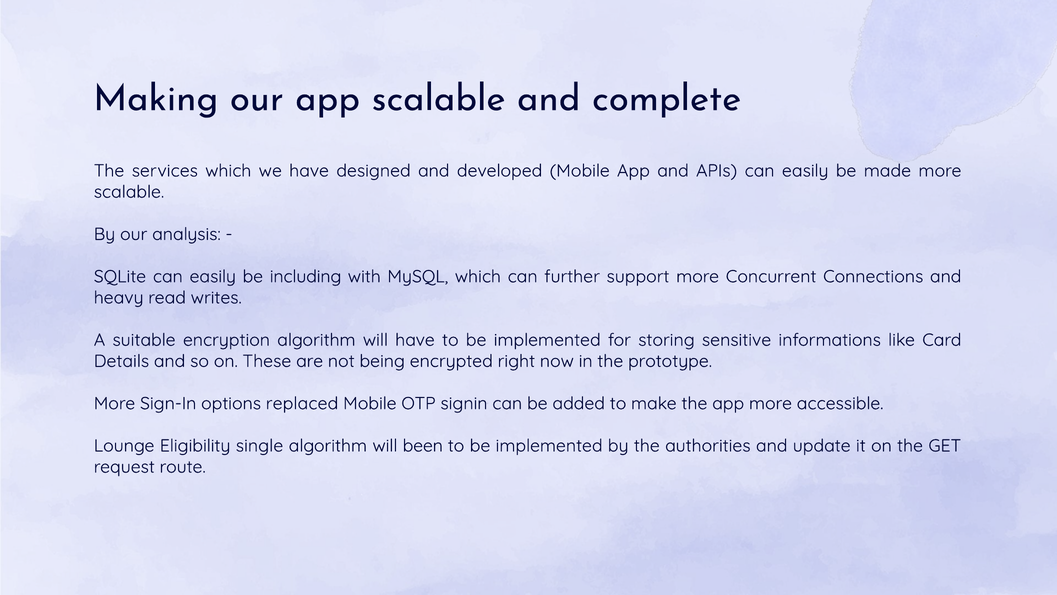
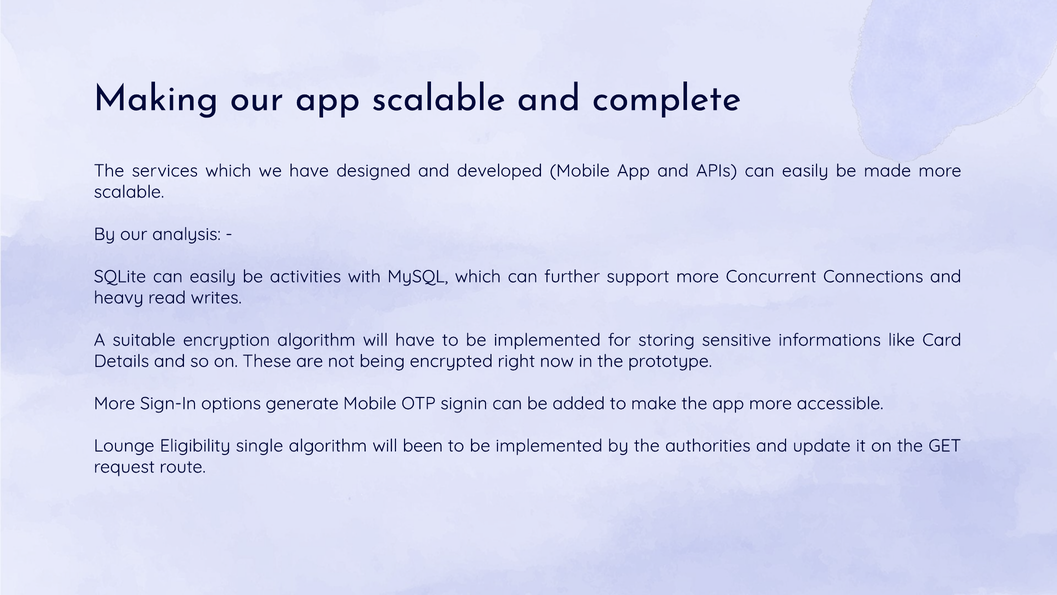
including: including -> activities (305, 276)
replaced: replaced -> generate (302, 403)
